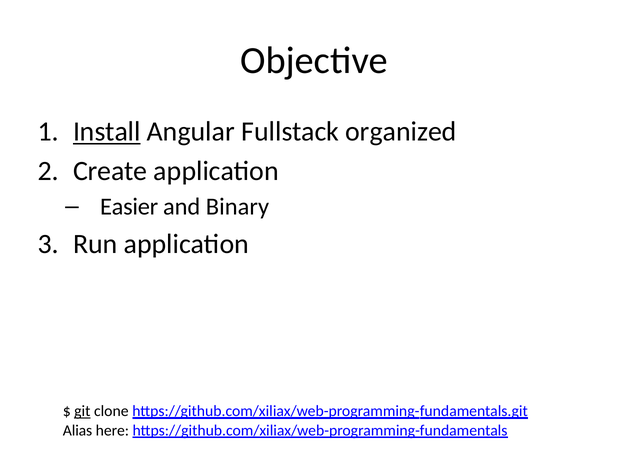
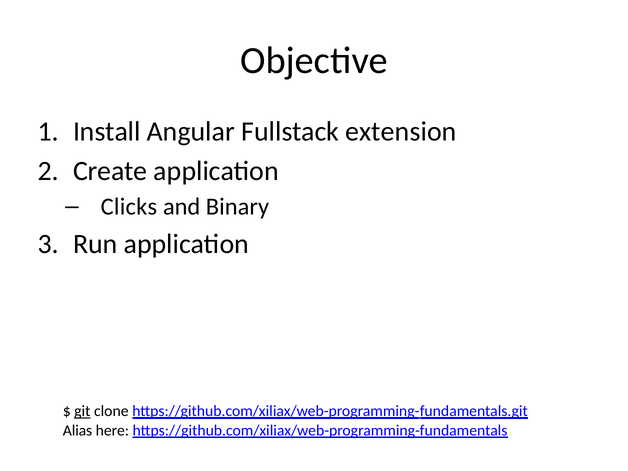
Install underline: present -> none (107, 132)
organized: organized -> extension (401, 132)
Easier: Easier -> Clicks (129, 207)
